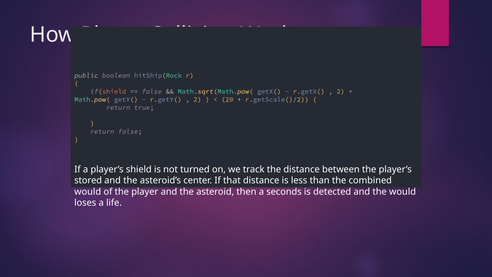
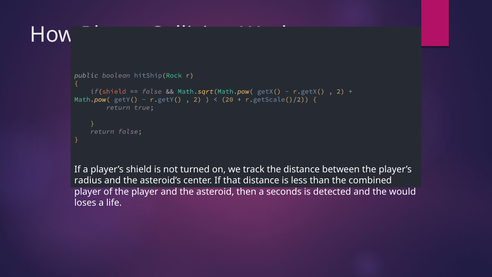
stored: stored -> radius (88, 180)
would: would -> player (88, 191)
